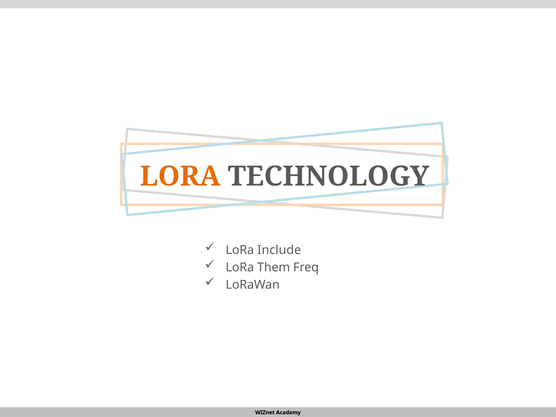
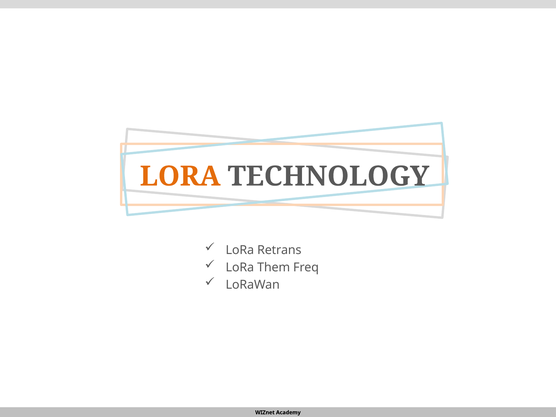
Include: Include -> Retrans (279, 250)
